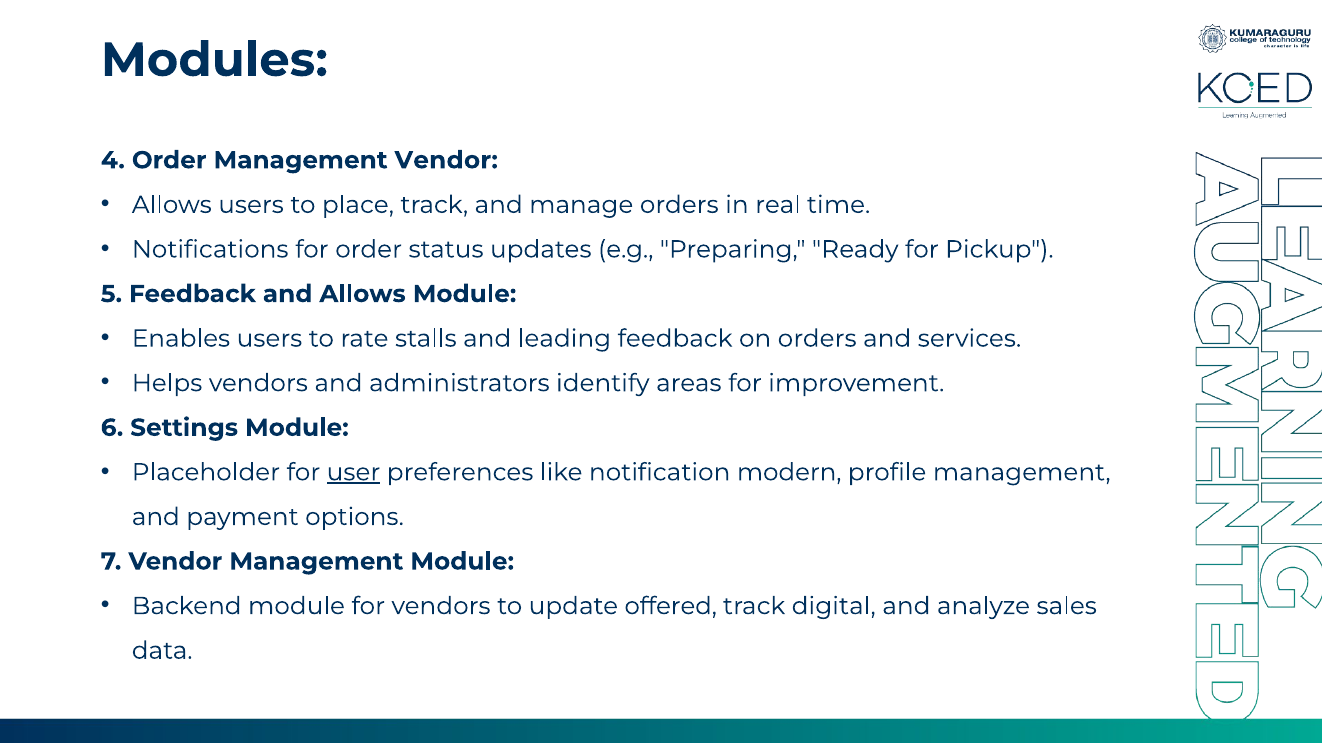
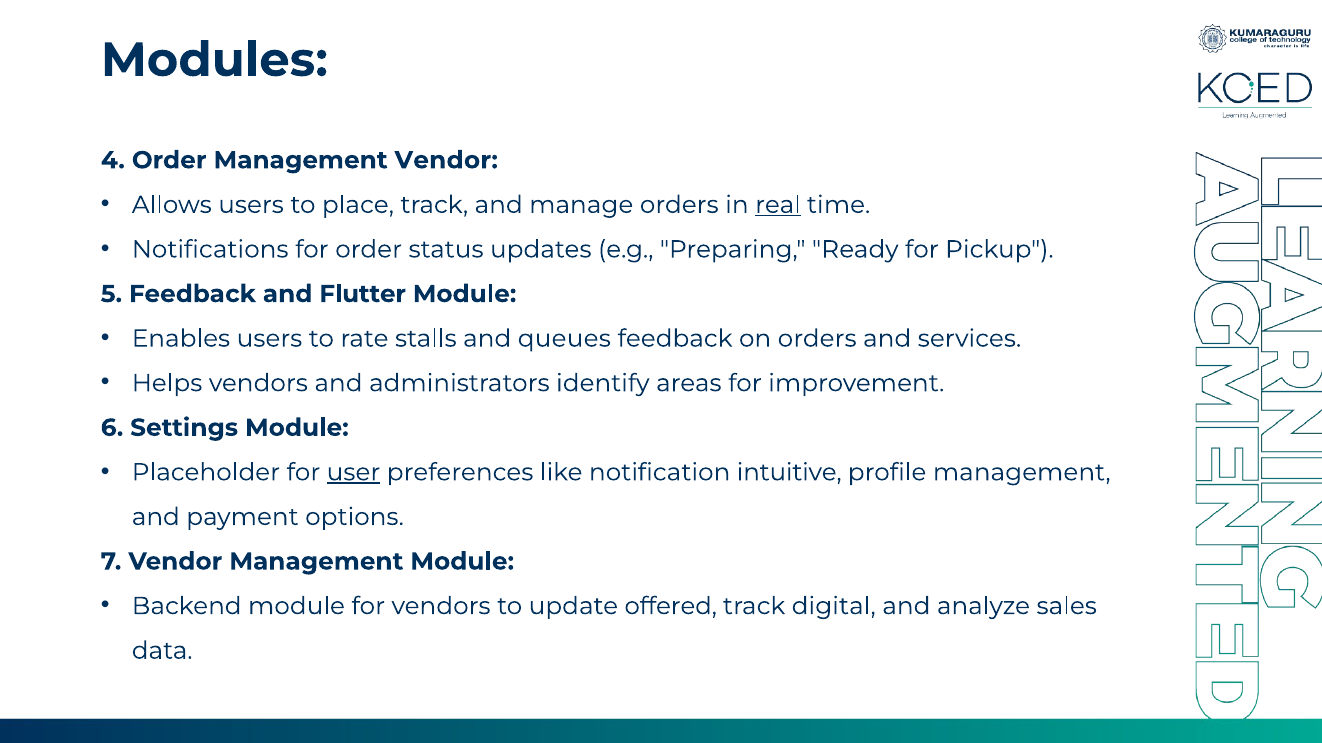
real underline: none -> present (778, 205)
and Allows: Allows -> Flutter (363, 294)
leading: leading -> queues (564, 339)
modern: modern -> intuitive (789, 473)
